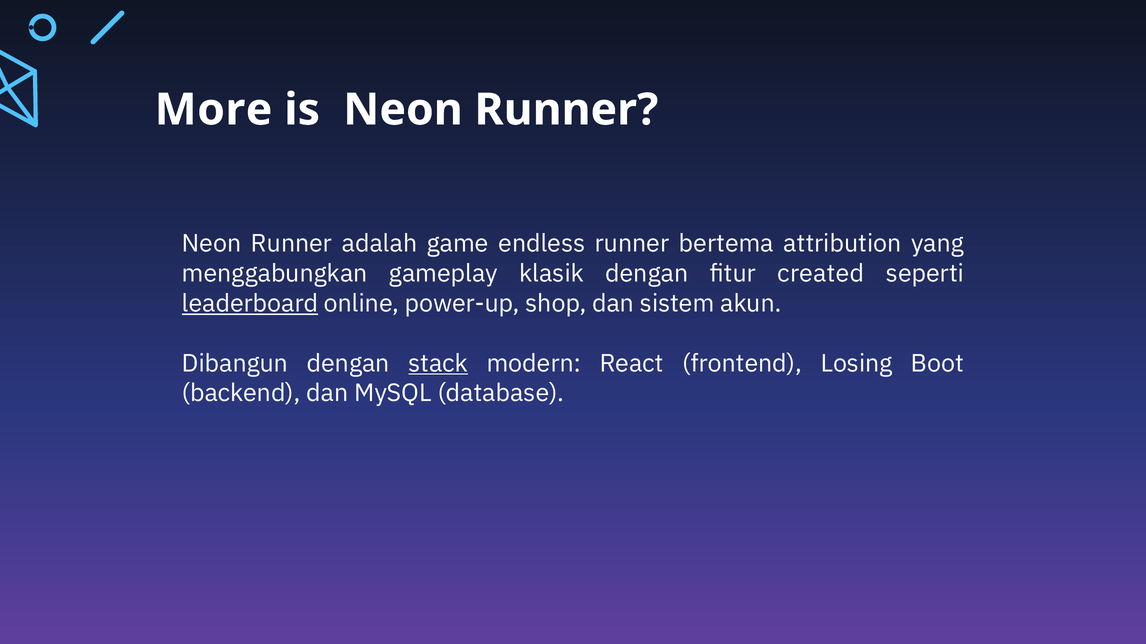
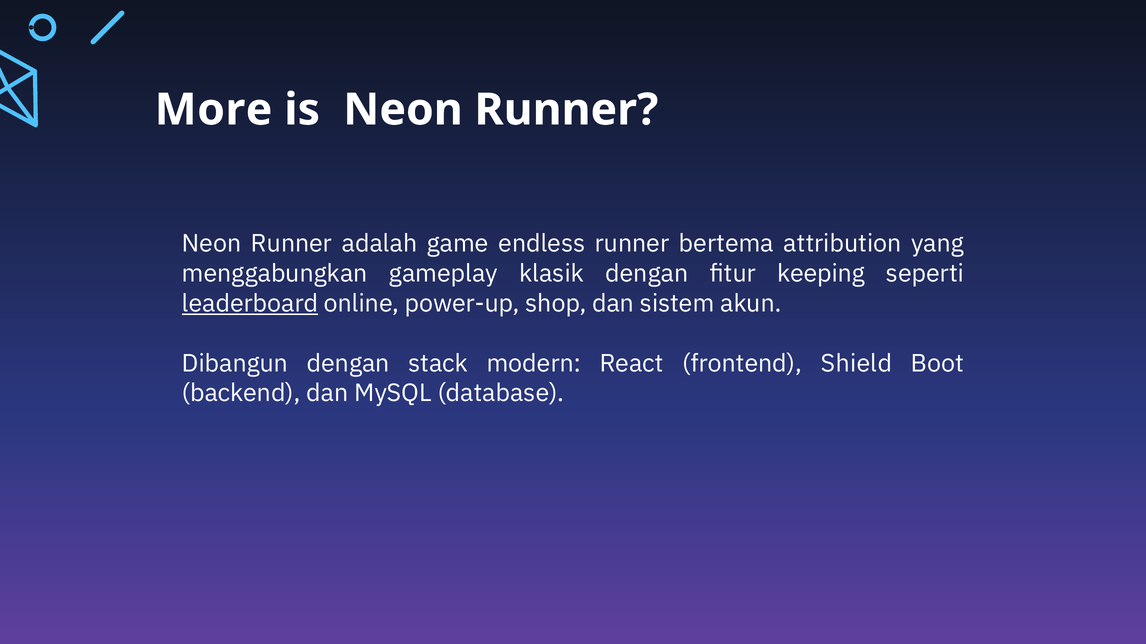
created: created -> keeping (821, 274)
stack underline: present -> none (438, 364)
Losing: Losing -> Shield (856, 364)
